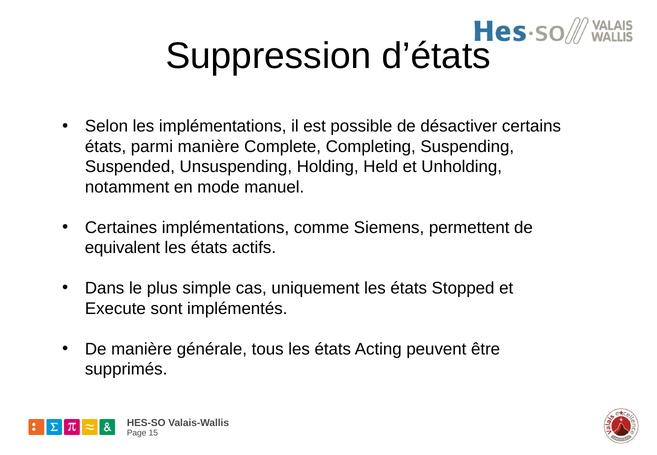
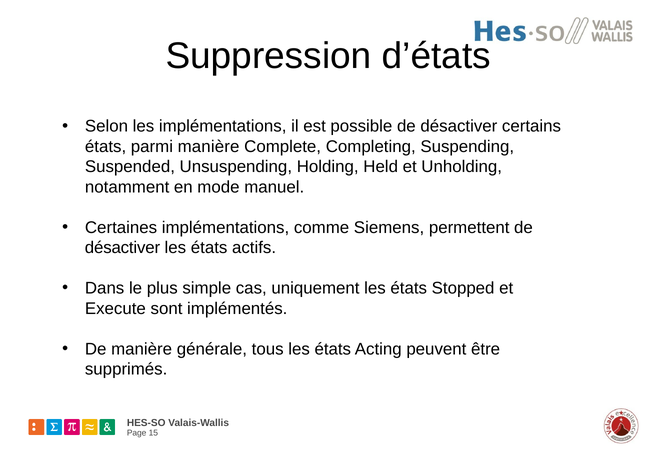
equivalent: equivalent -> désactiver (122, 248)
